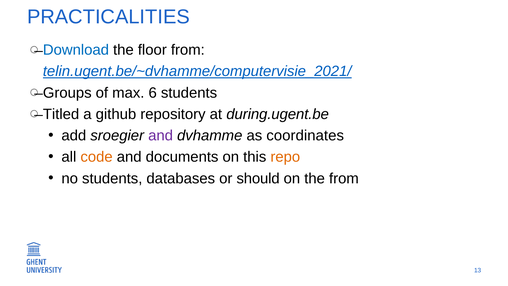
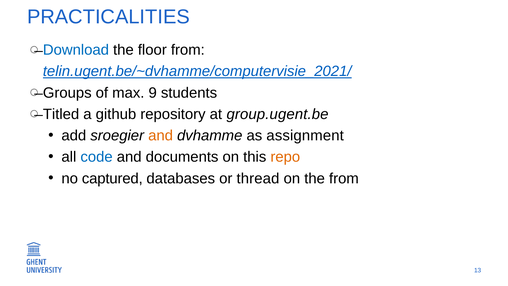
6: 6 -> 9 (153, 93)
during.ugent.be: during.ugent.be -> group.ugent.be (278, 114)
and colour: purple -> orange (161, 136)
coordinates: coordinates -> assignment (305, 136)
code colour: orange -> blue (97, 157)
no students: students -> captured (112, 178)
should: should -> thread (258, 178)
